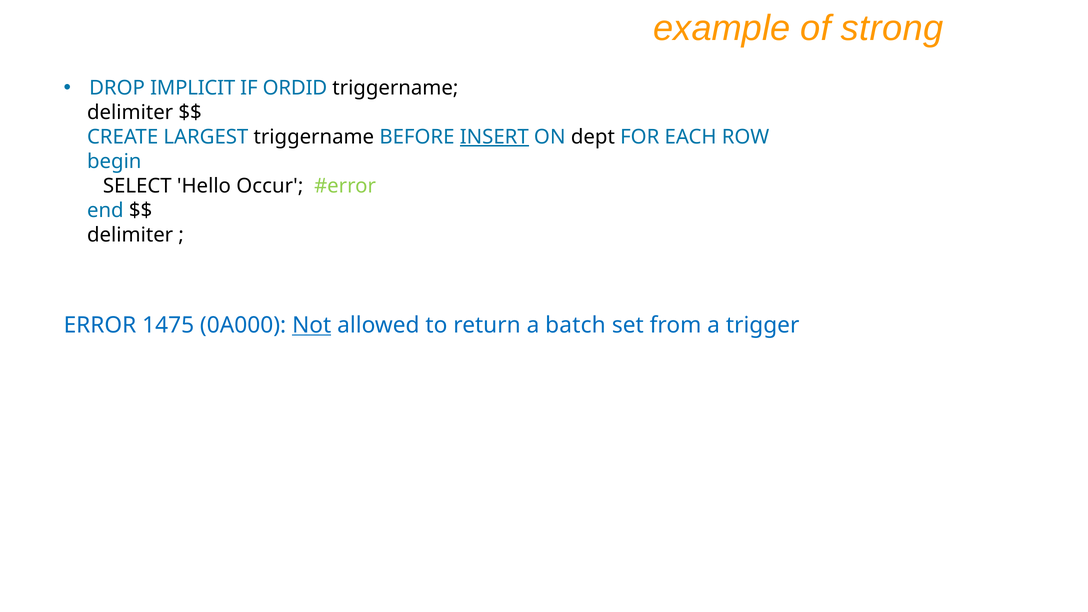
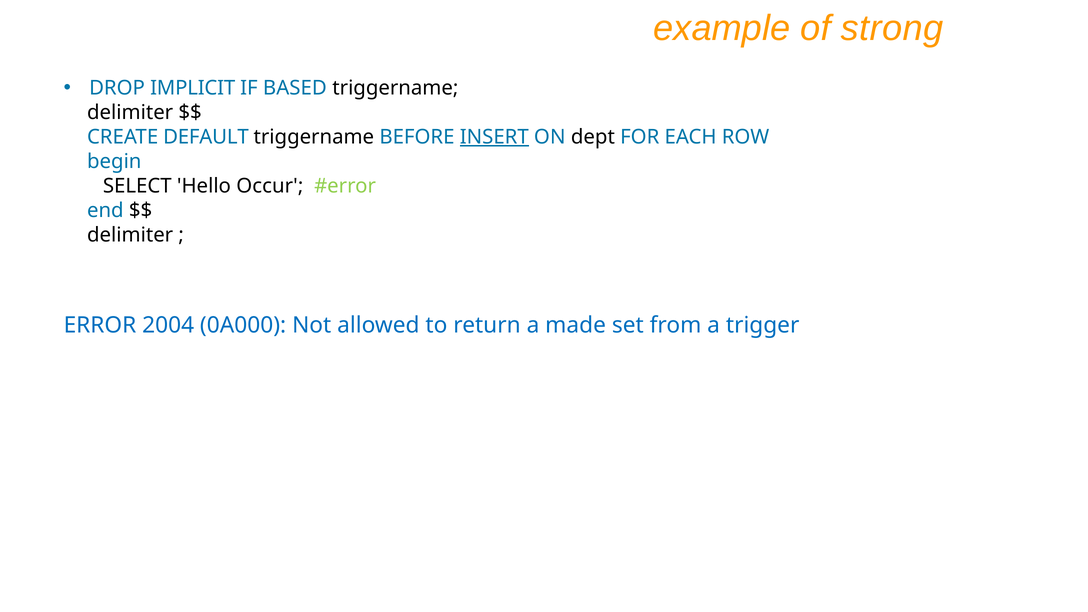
ORDID: ORDID -> BASED (295, 88)
LARGEST: LARGEST -> DEFAULT (206, 137)
1475: 1475 -> 2004 (168, 325)
Not underline: present -> none (312, 325)
batch: batch -> made (576, 325)
